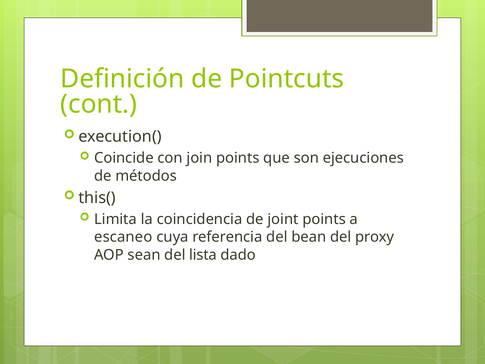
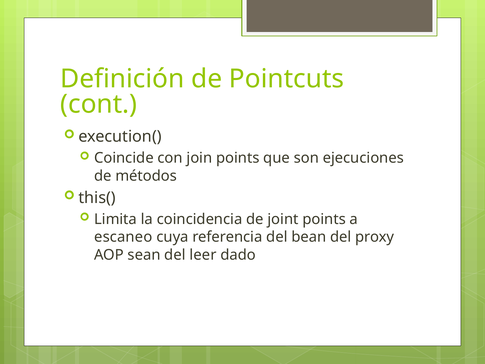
lista: lista -> leer (203, 255)
